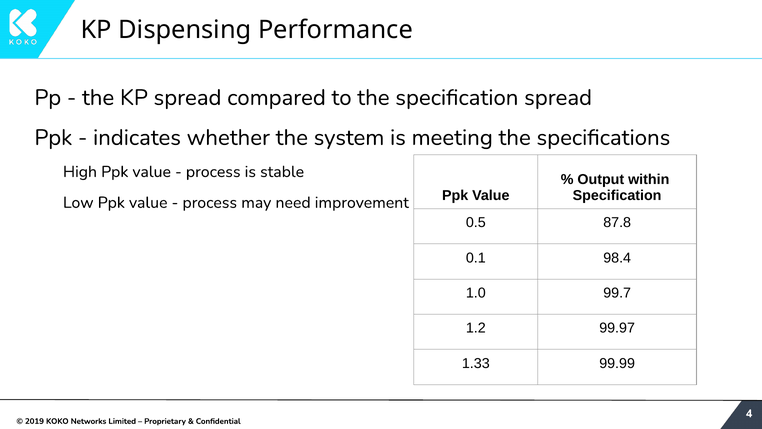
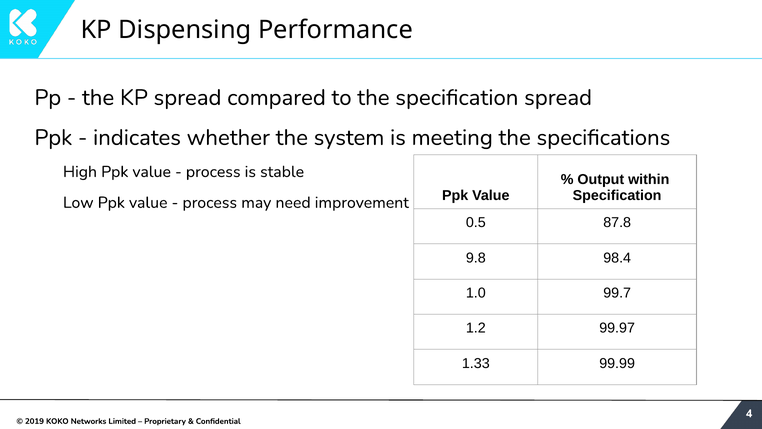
0.1: 0.1 -> 9.8 (476, 258)
